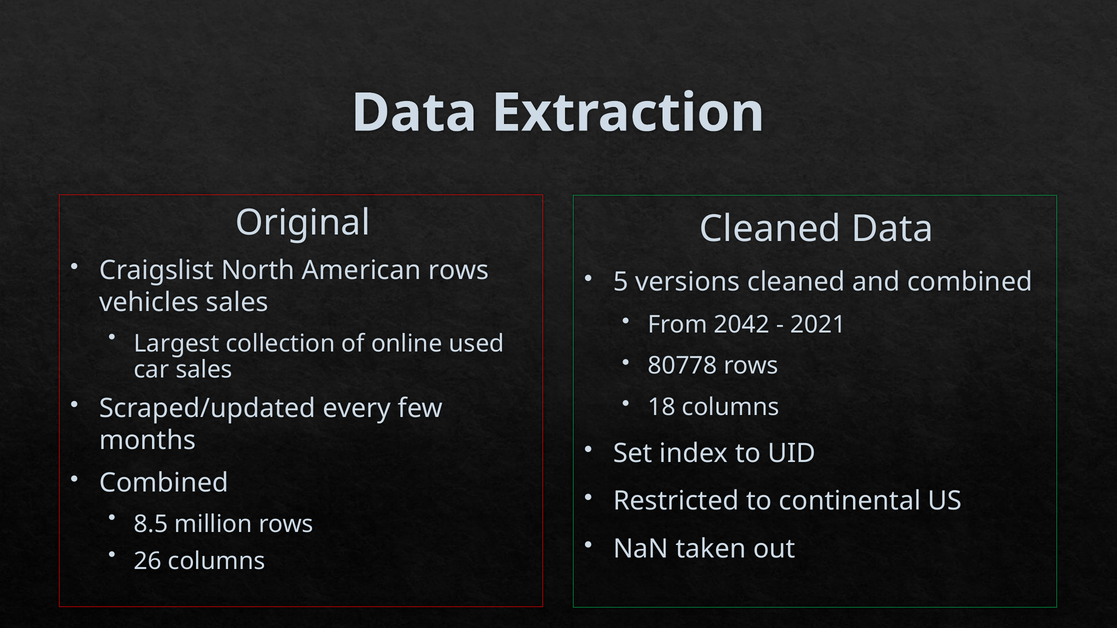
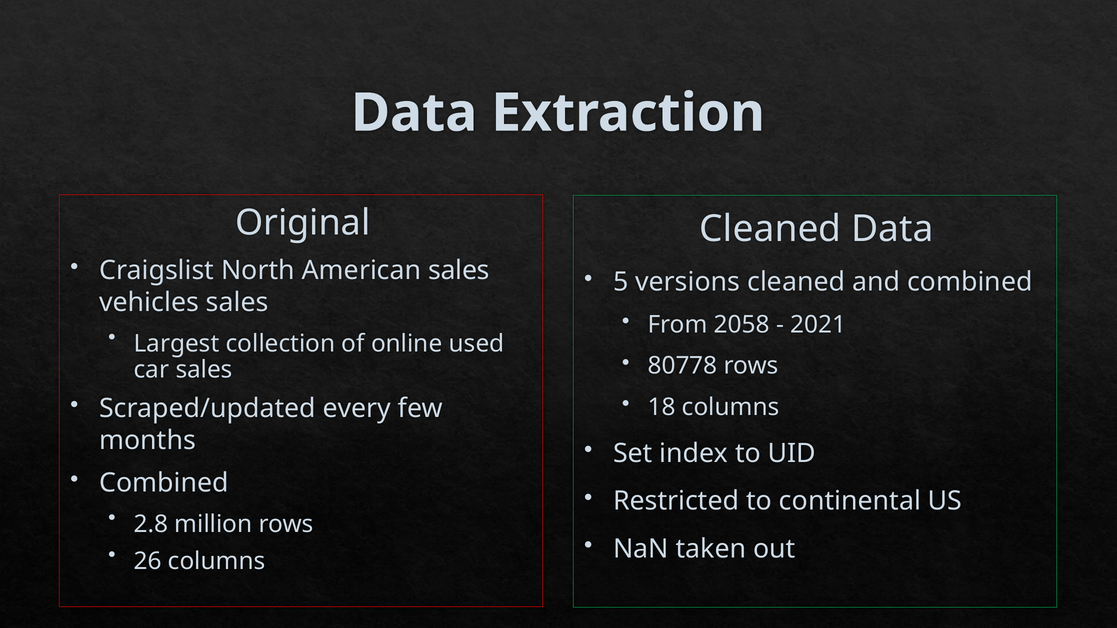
American rows: rows -> sales (459, 271)
2042: 2042 -> 2058 (742, 325)
8.5: 8.5 -> 2.8 (151, 524)
